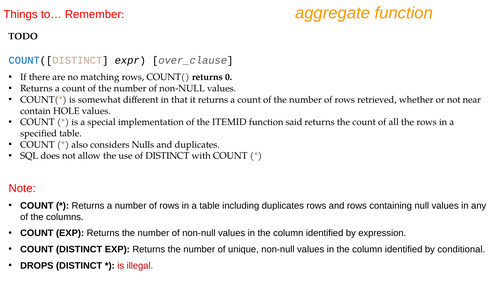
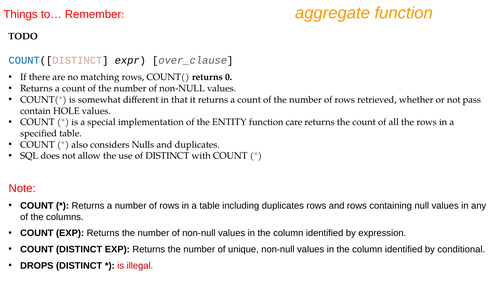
near: near -> pass (472, 100)
ITEMID: ITEMID -> ENTITY (229, 122)
said: said -> care (294, 122)
